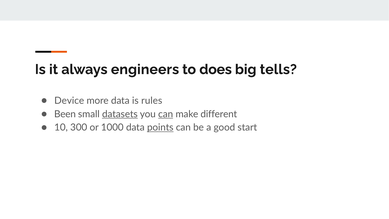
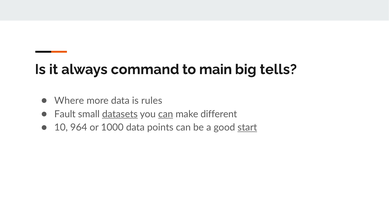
engineers: engineers -> command (145, 69)
does: does -> main (216, 69)
Device: Device -> Where (69, 101)
Been: Been -> Fault (65, 114)
300: 300 -> 964 (79, 127)
points underline: present -> none (160, 127)
start underline: none -> present (247, 127)
